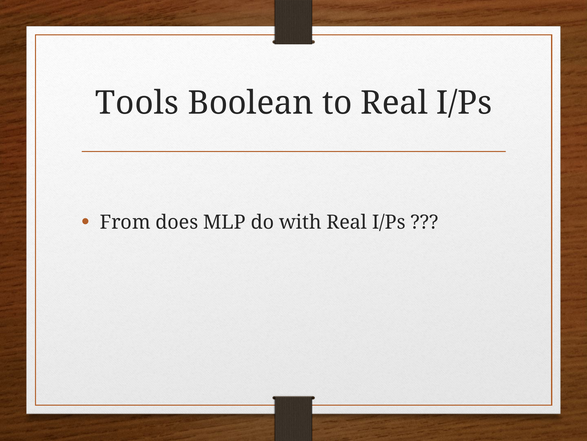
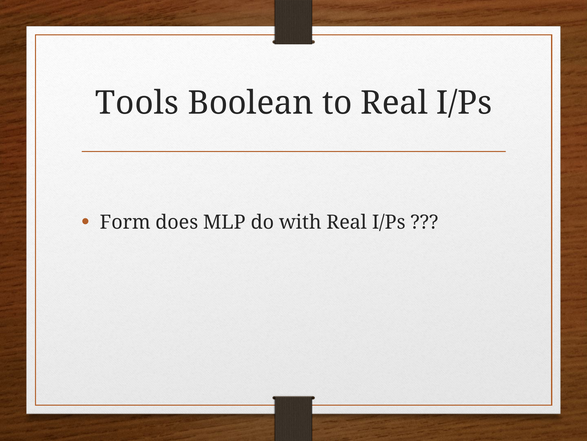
From: From -> Form (125, 222)
